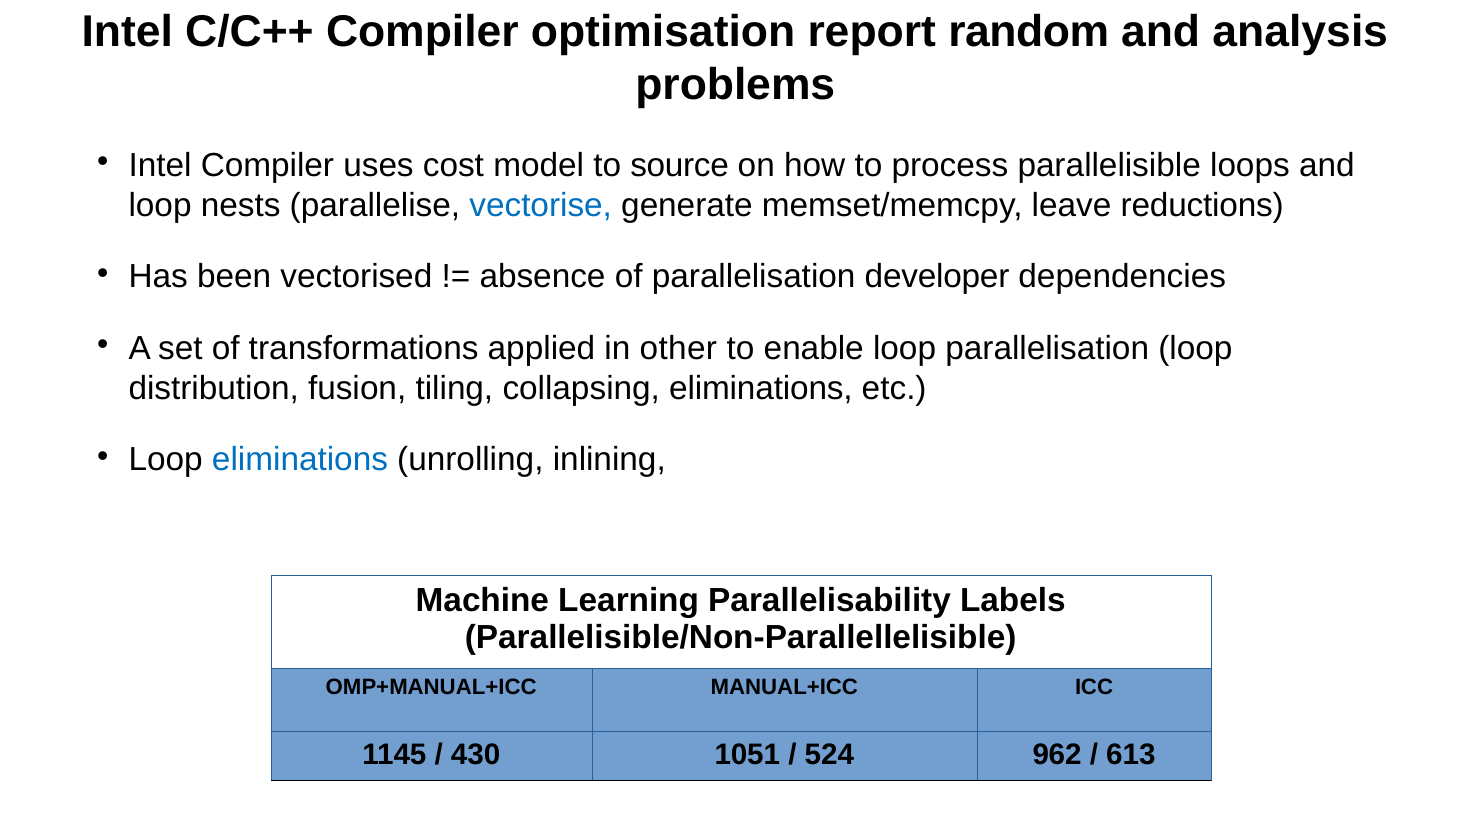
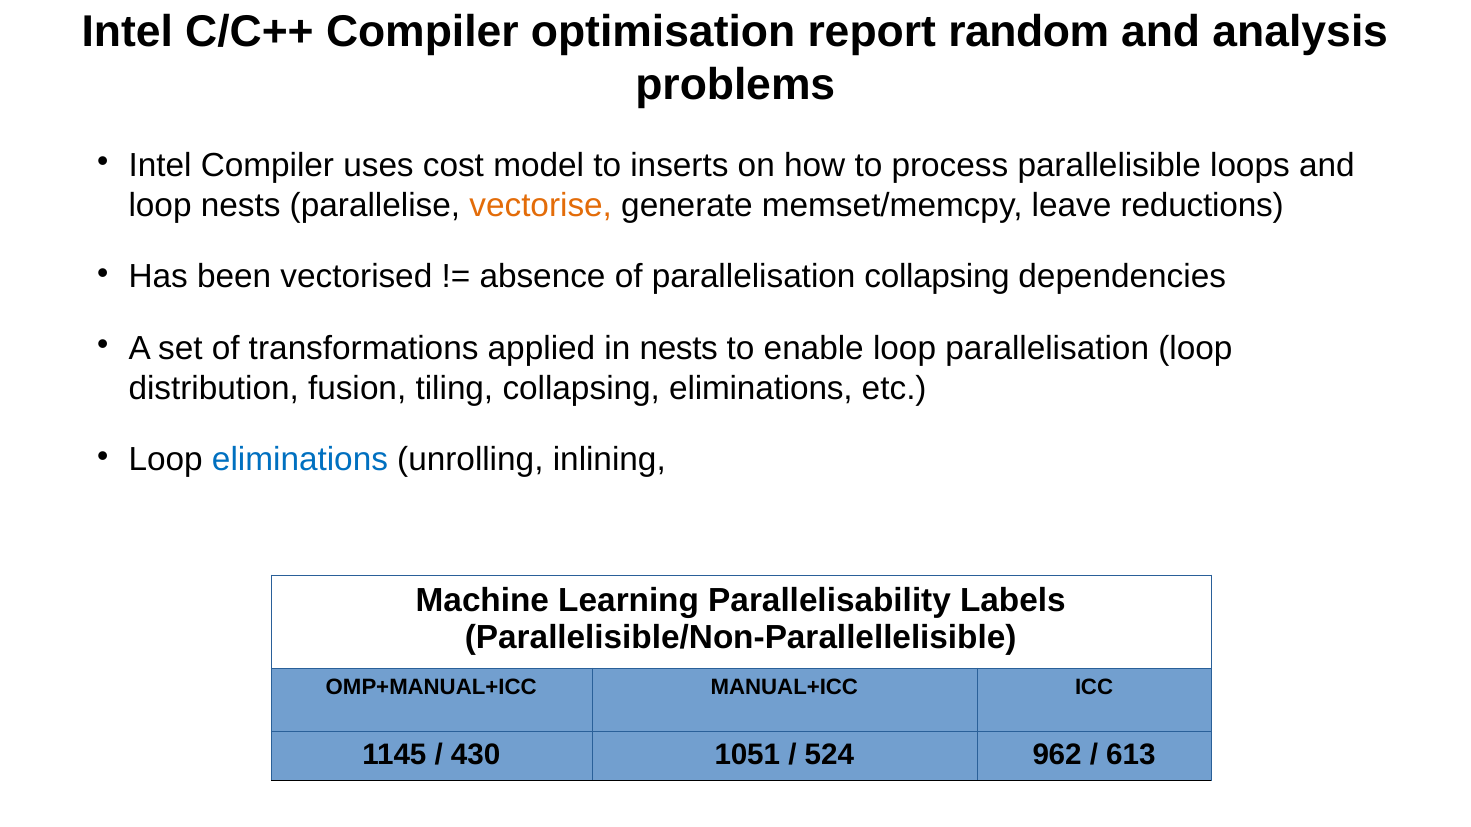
source: source -> inserts (679, 165)
vectorise colour: blue -> orange (541, 205)
parallelisation developer: developer -> collapsing (937, 277)
in other: other -> nests (679, 349)
